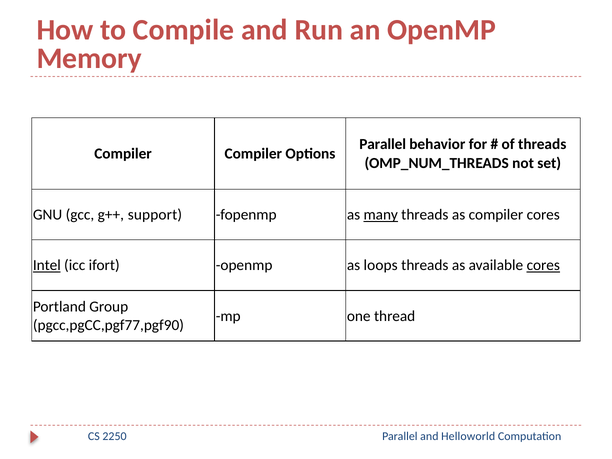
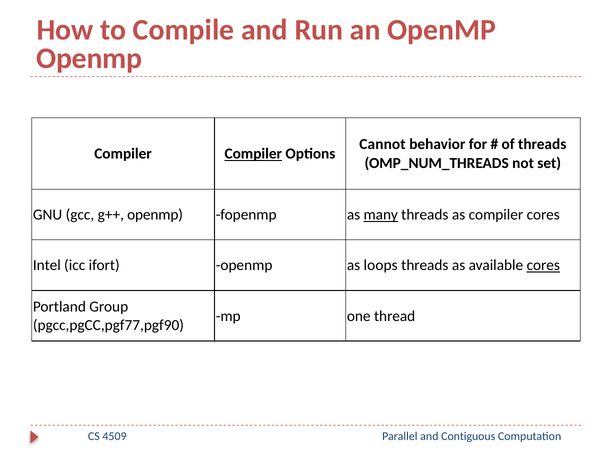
Memory: Memory -> Openmp (89, 59)
Parallel: Parallel -> Cannot (382, 144)
Compiler underline: none -> present (253, 154)
g++ support: support -> openmp (155, 215)
Intel underline: present -> none (47, 265)
2250: 2250 -> 4509 (115, 436)
Helloworld: Helloworld -> Contiguous (468, 436)
